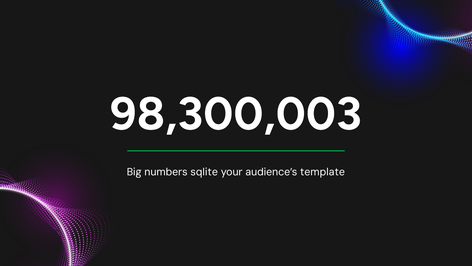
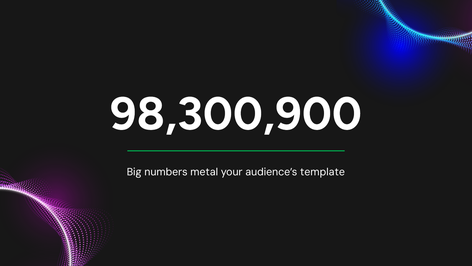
98,300,003: 98,300,003 -> 98,300,900 (236, 114)
sqlite: sqlite -> metal (204, 172)
